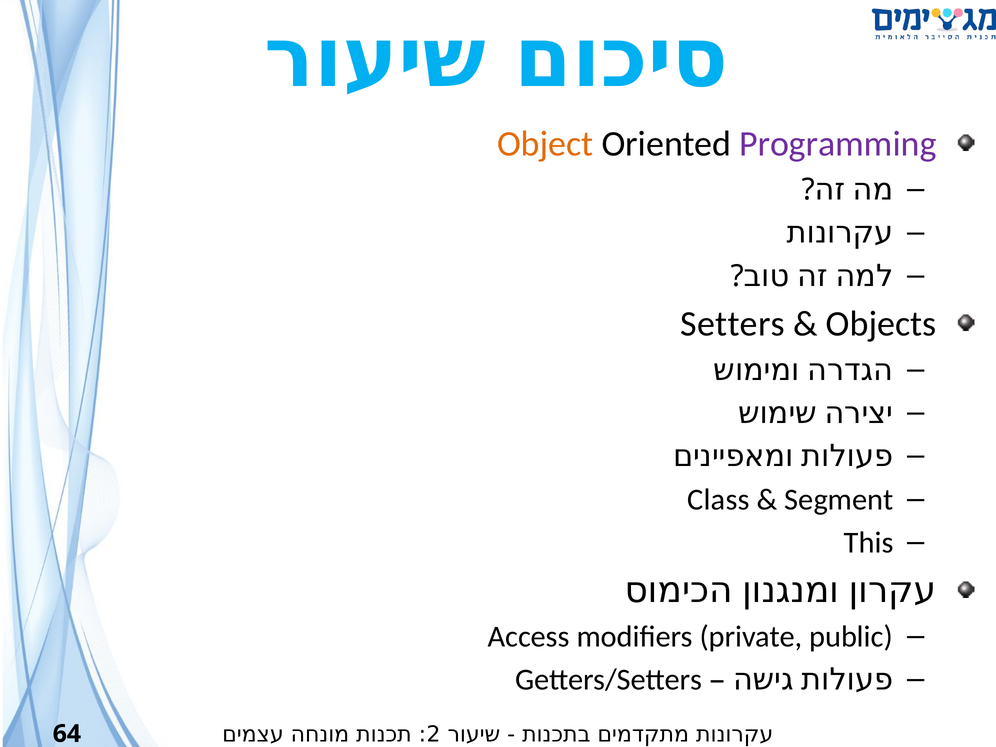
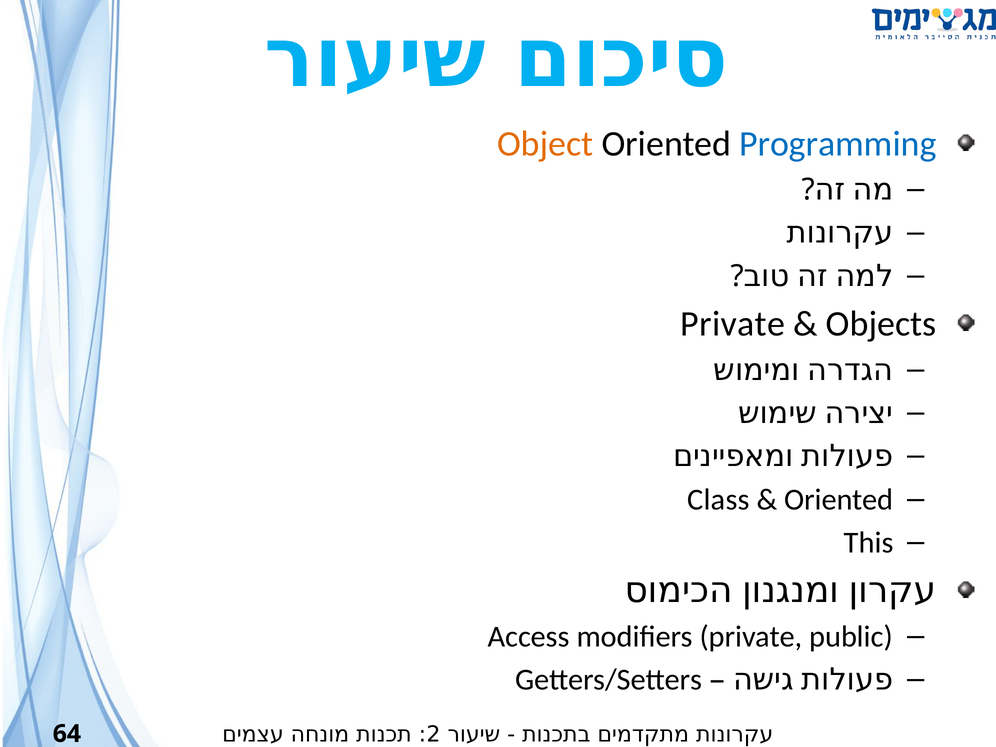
Programming colour: purple -> blue (838, 144)
Setters: Setters -> Private (733, 324)
Segment: Segment -> Oriented (839, 499)
